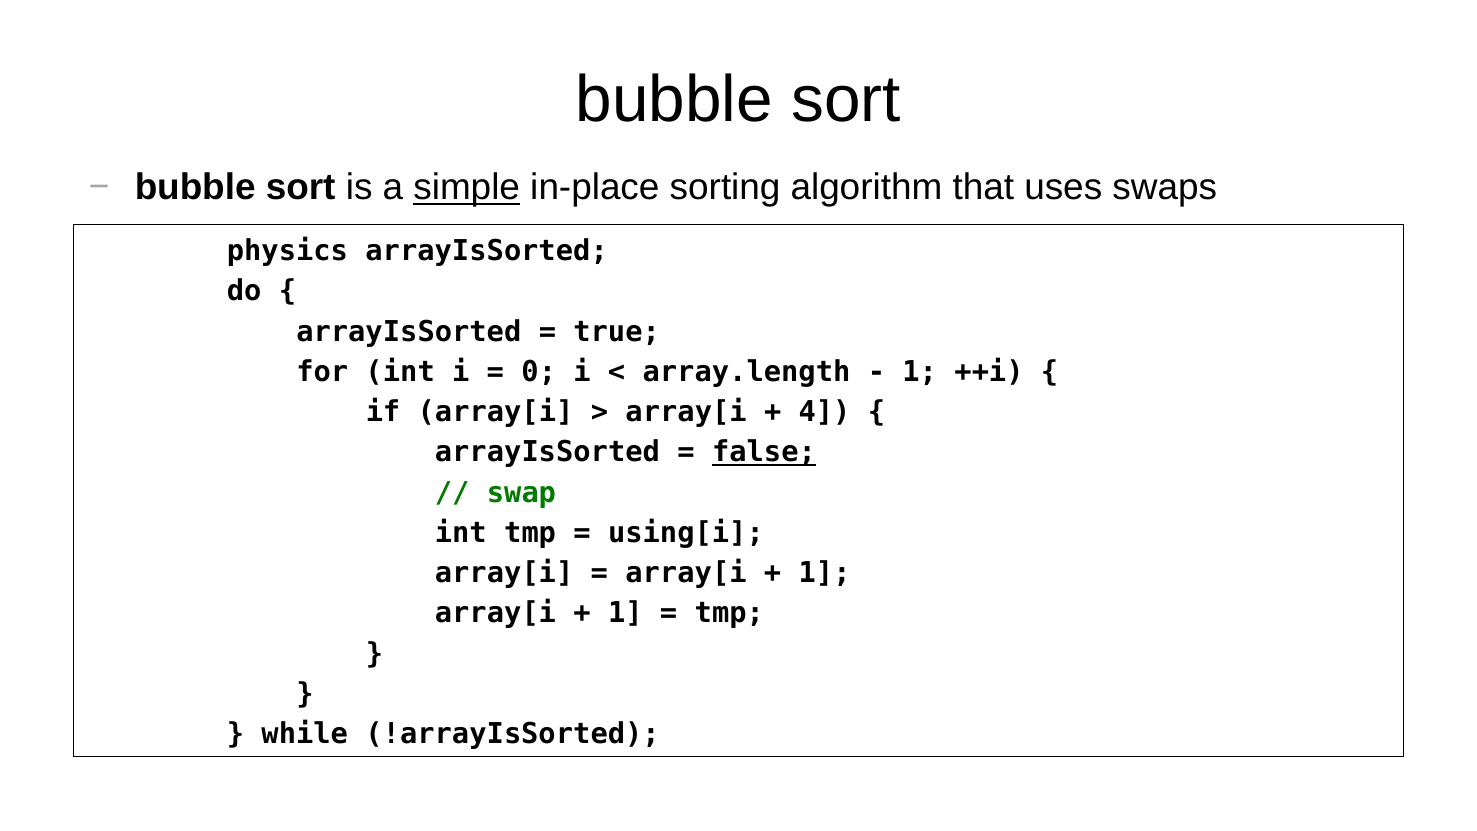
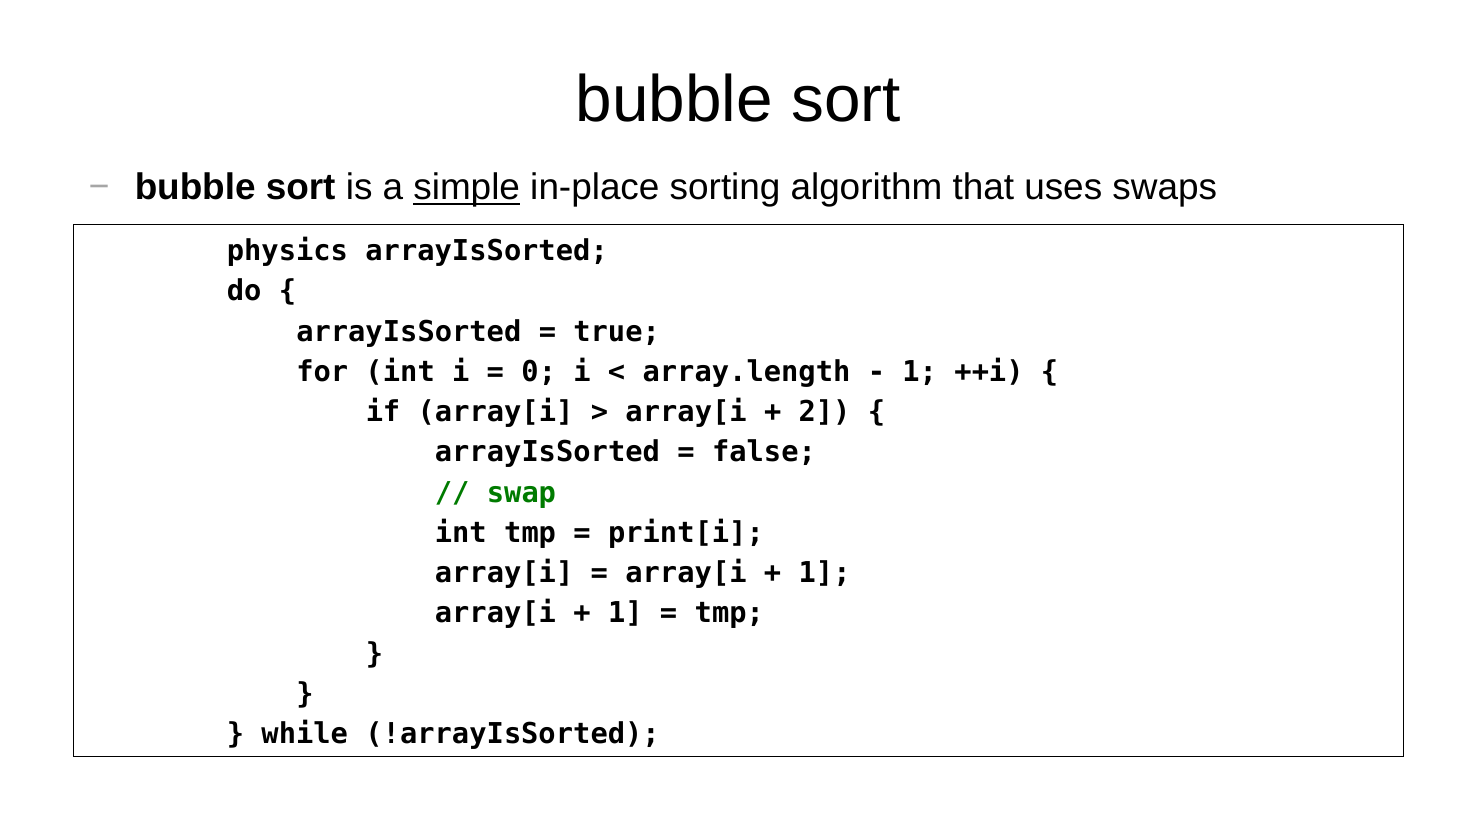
4: 4 -> 2 (825, 412)
false underline: present -> none (764, 452)
using[i: using[i -> print[i (686, 533)
